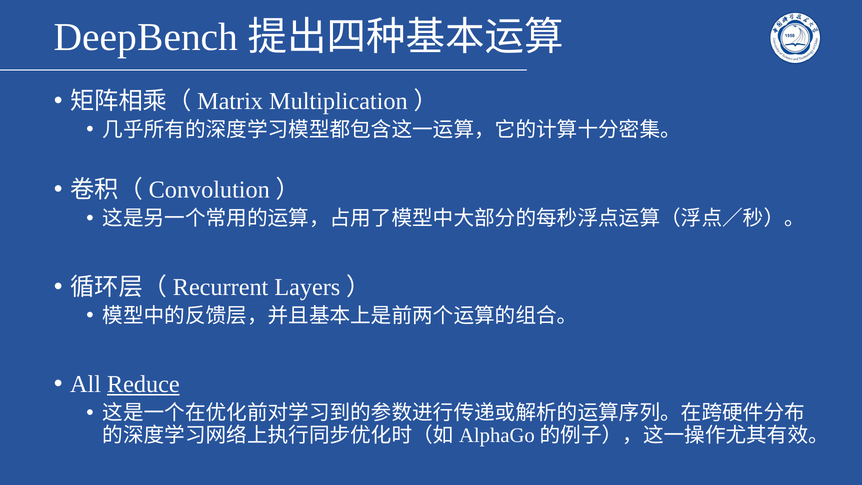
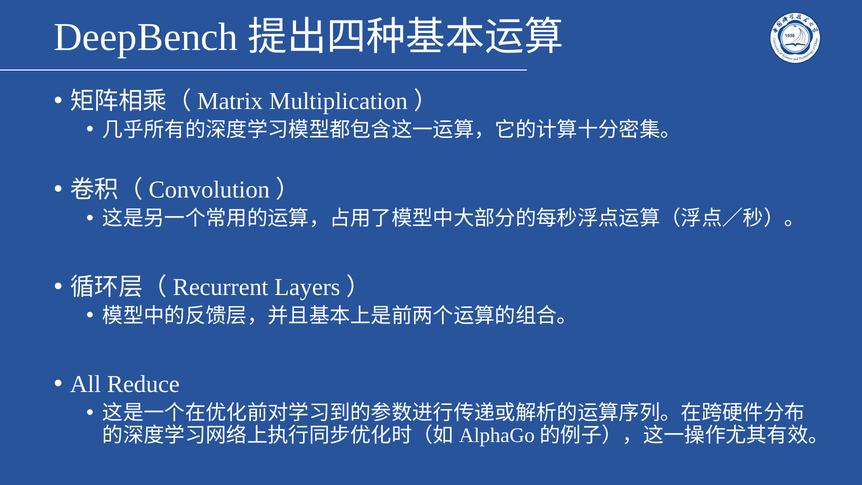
Reduce underline: present -> none (143, 384)
